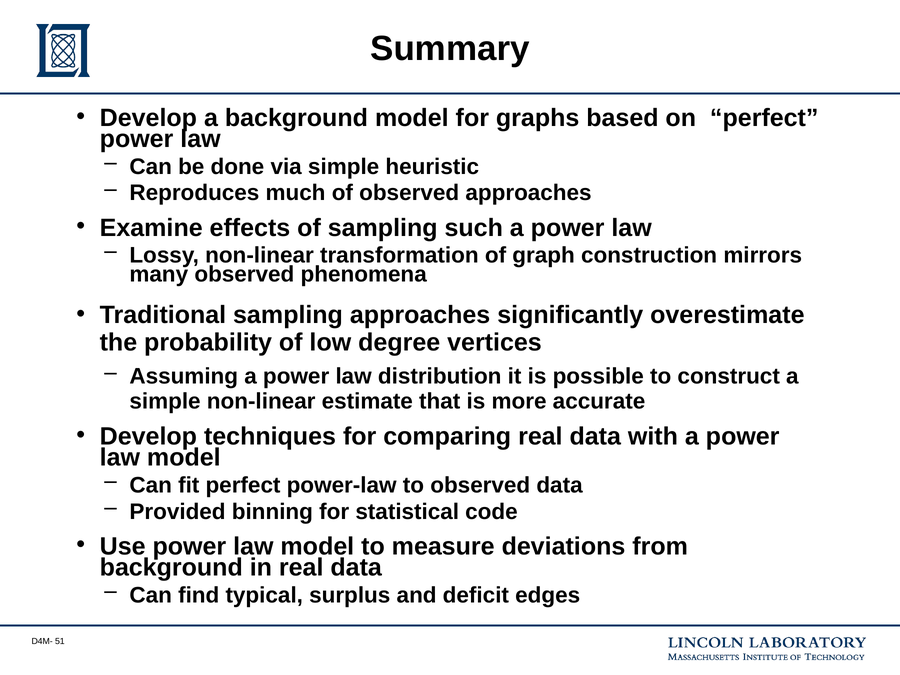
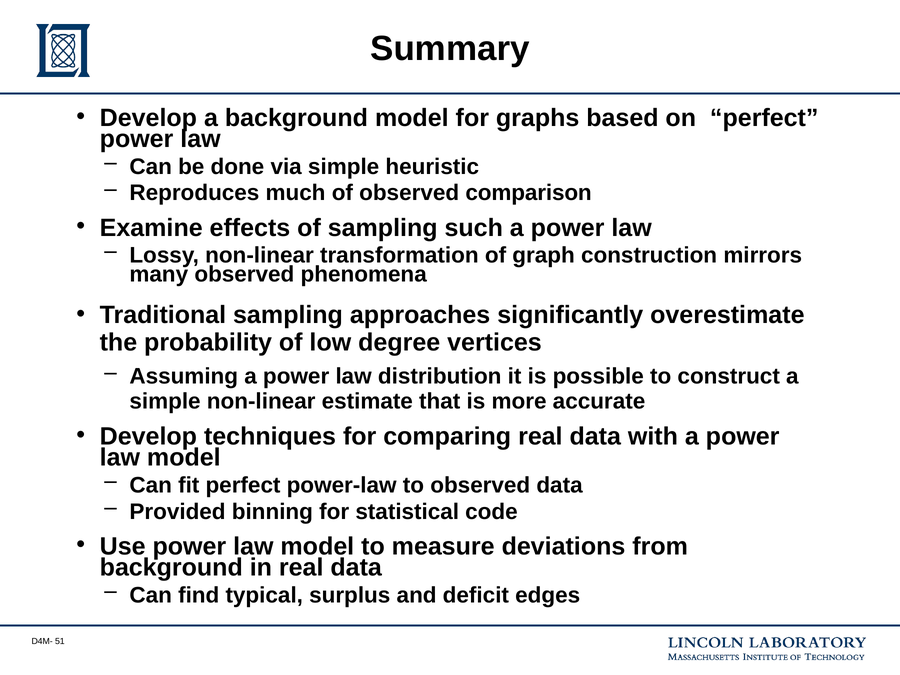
observed approaches: approaches -> comparison (529, 193)
